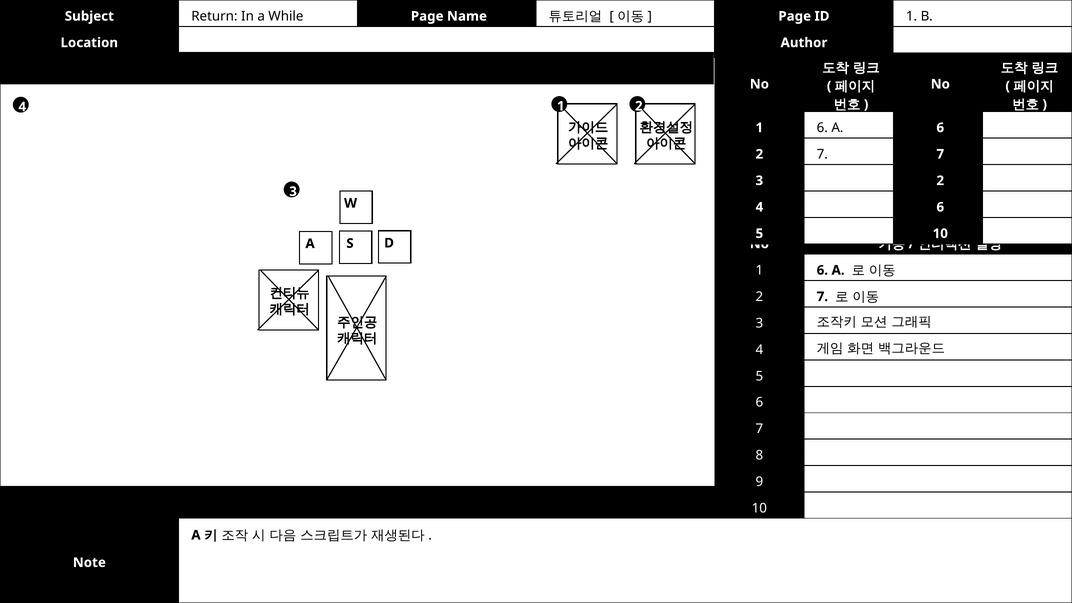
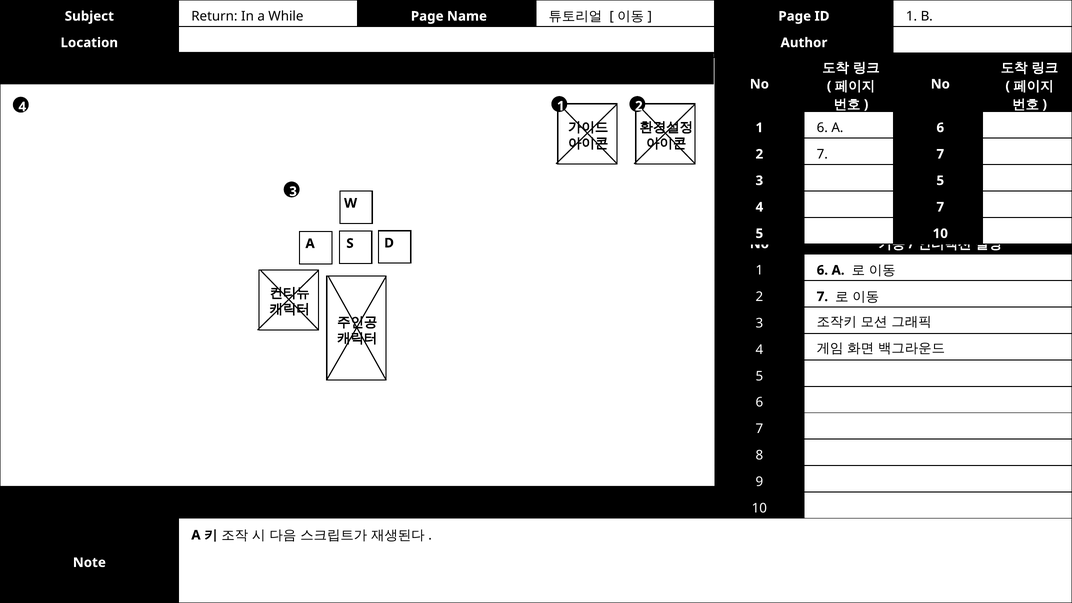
3 2: 2 -> 5 (940, 181)
4 6: 6 -> 7 (940, 207)
